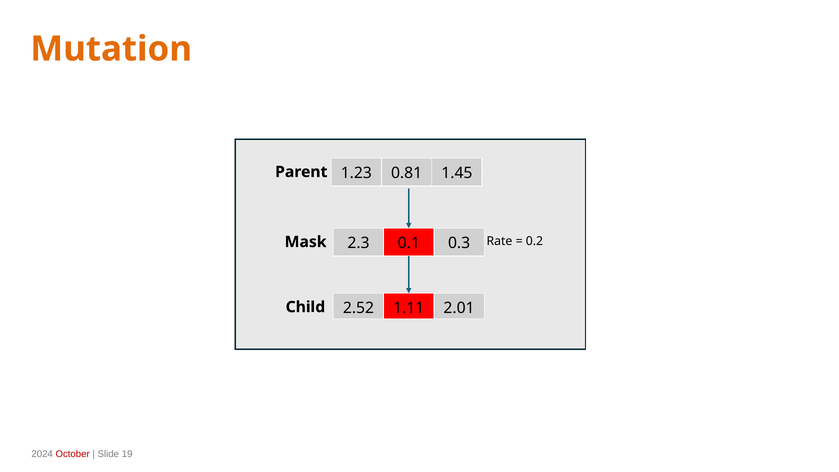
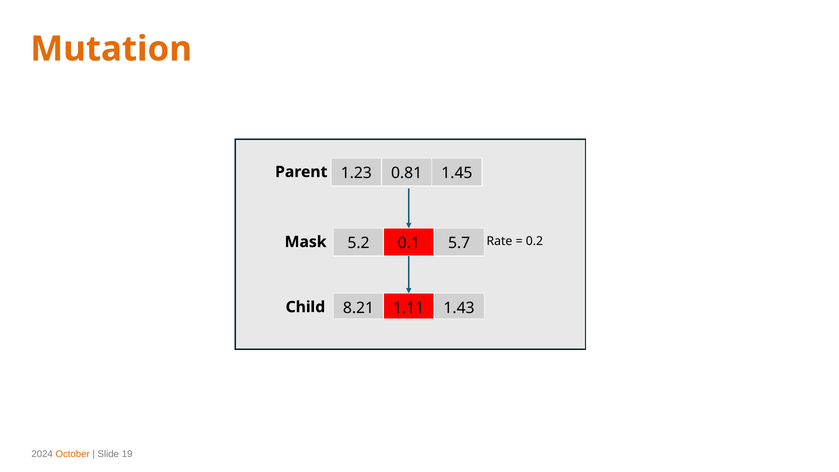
2.3: 2.3 -> 5.2 (359, 243)
0.3: 0.3 -> 5.7 (459, 243)
2.52: 2.52 -> 8.21 (358, 308)
2.01: 2.01 -> 1.43 (459, 308)
October colour: red -> orange (73, 454)
